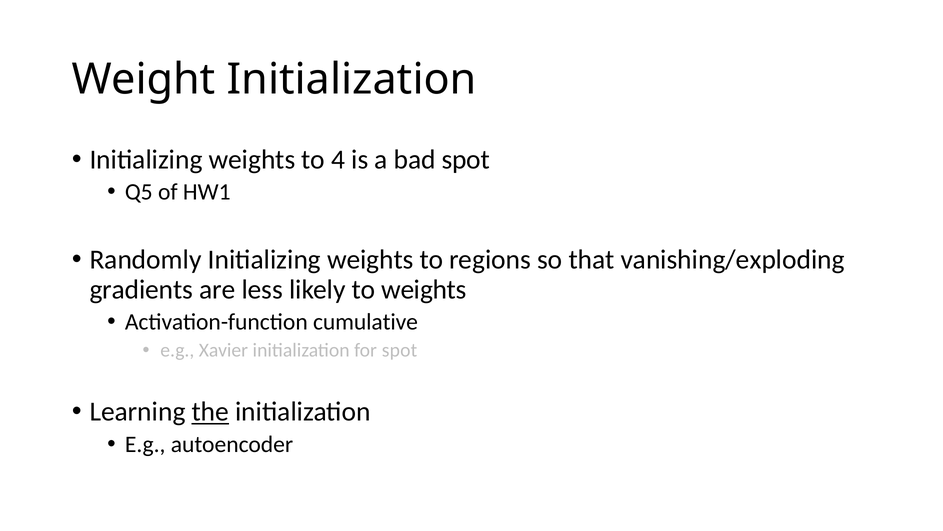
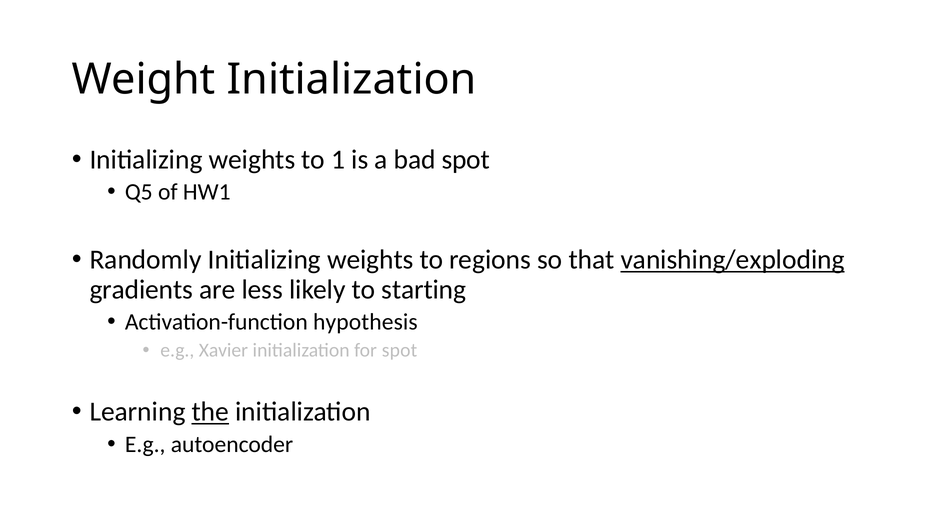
4: 4 -> 1 (338, 159)
vanishing/exploding underline: none -> present (733, 260)
to weights: weights -> starting (424, 289)
cumulative: cumulative -> hypothesis (365, 322)
